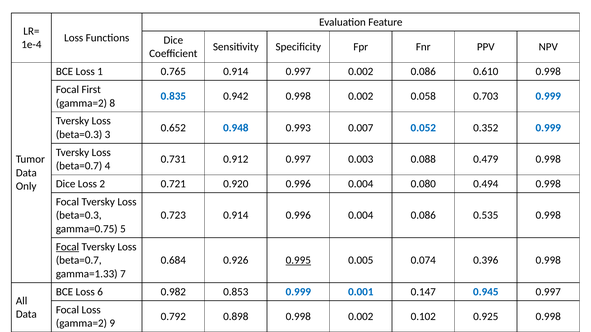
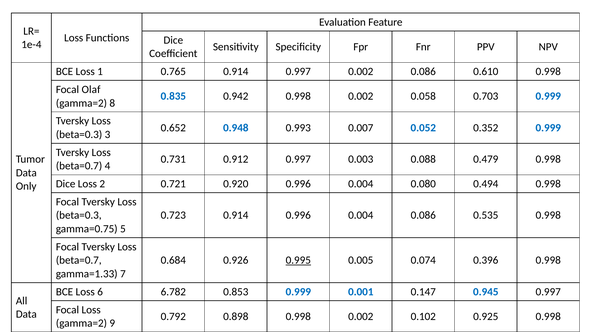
First: First -> Olaf (91, 90)
Focal underline: present -> none (67, 247)
0.982: 0.982 -> 6.782 (173, 292)
